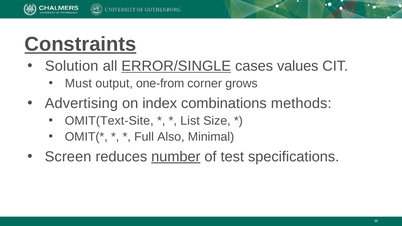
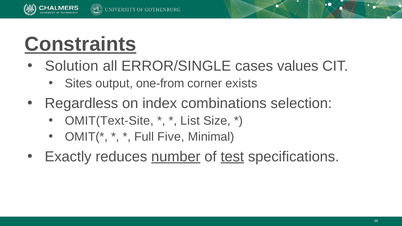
ERROR/SINGLE underline: present -> none (176, 66)
Must: Must -> Sites (78, 83)
grows: grows -> exists (241, 83)
Advertising: Advertising -> Regardless (81, 103)
methods: methods -> selection (301, 103)
Also: Also -> Five (171, 137)
Screen: Screen -> Exactly (68, 157)
test underline: none -> present (232, 157)
